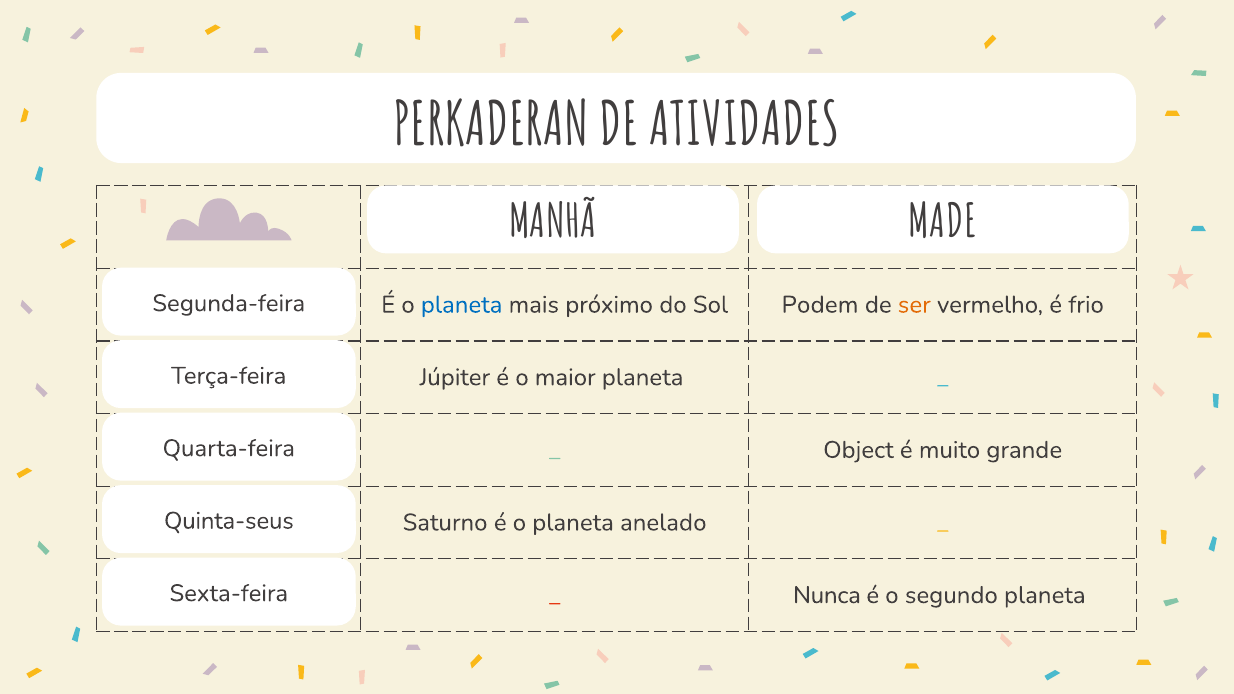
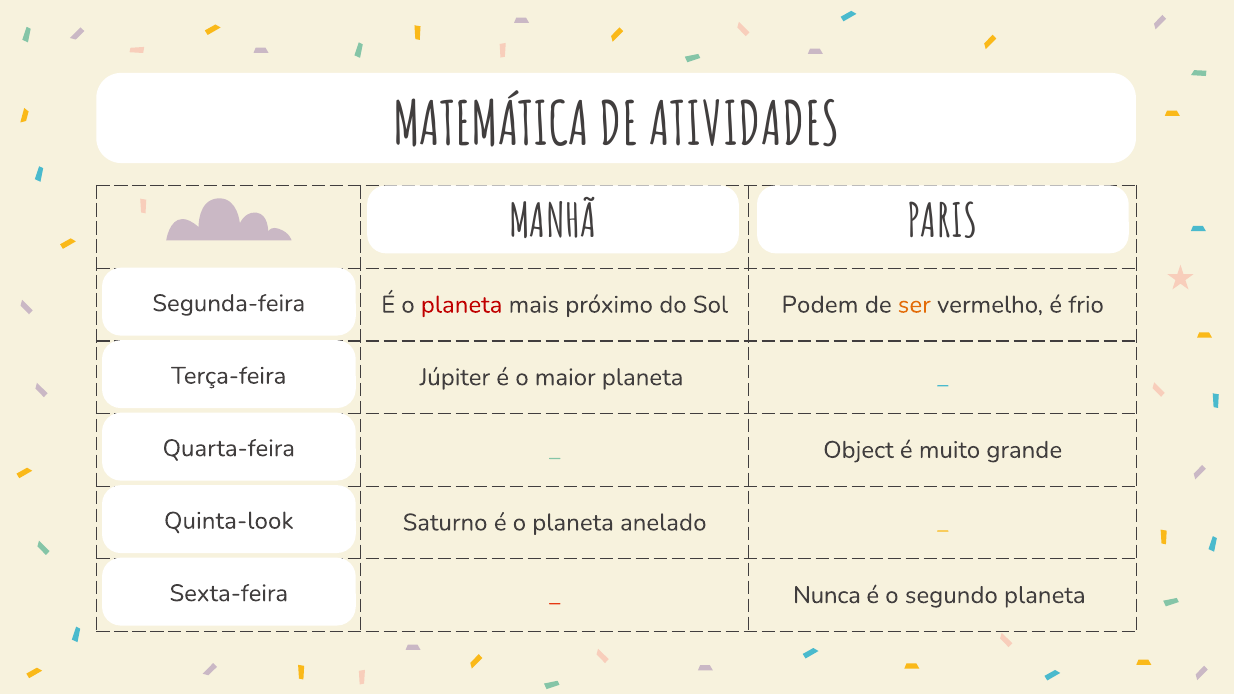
PERKADERAN: PERKADERAN -> MATEMÁTICA (491, 125)
MADE: MADE -> PARIS (943, 223)
planeta colour: blue -> red (462, 305)
Quinta-seus: Quinta-seus -> Quinta-look (229, 521)
